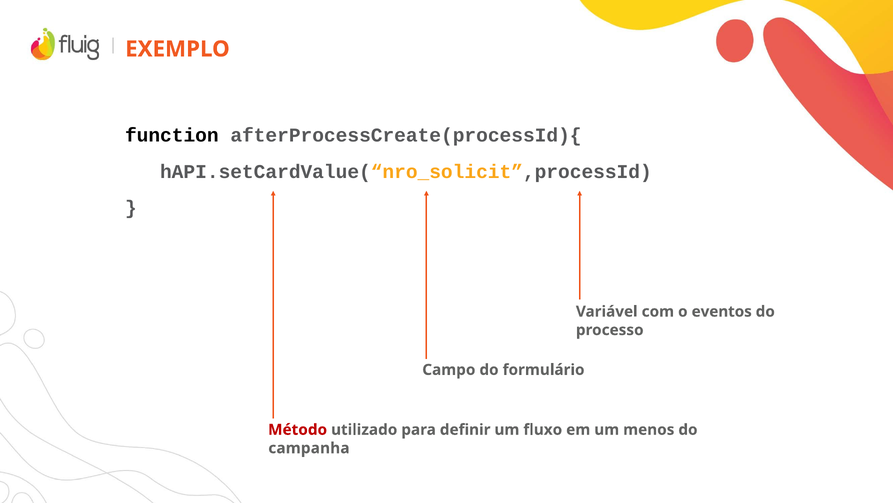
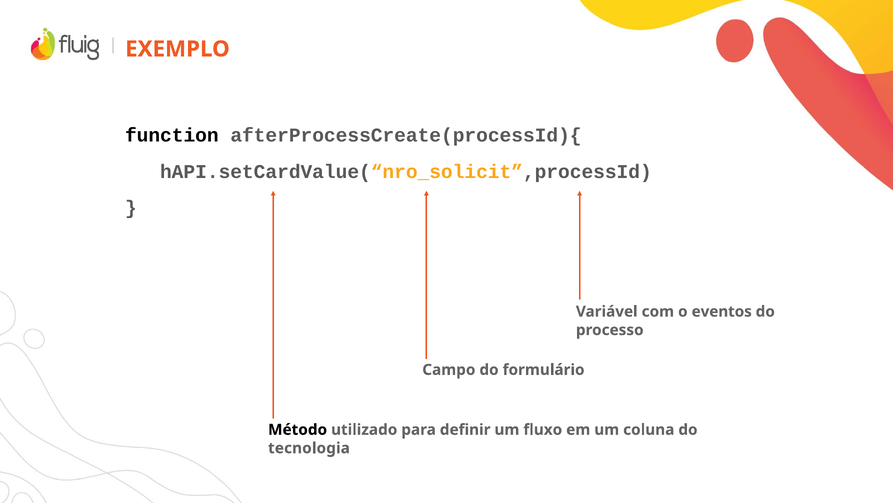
Método colour: red -> black (298, 429)
menos: menos -> coluna (649, 429)
campanha: campanha -> tecnologia (309, 448)
